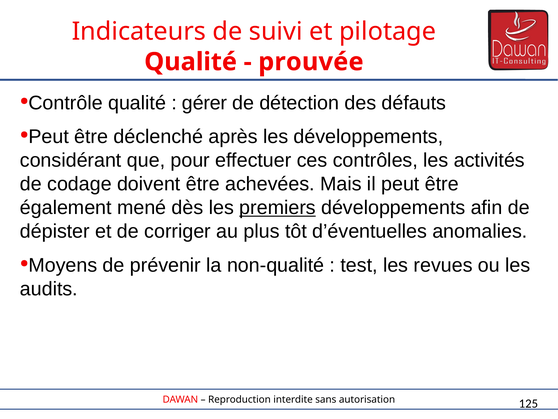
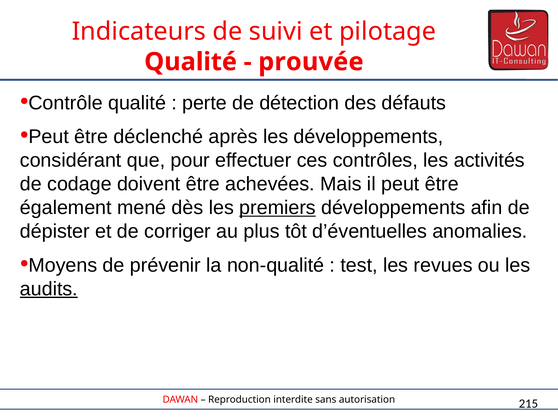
gérer: gérer -> perte (205, 103)
audits underline: none -> present (49, 288)
125: 125 -> 215 (528, 403)
